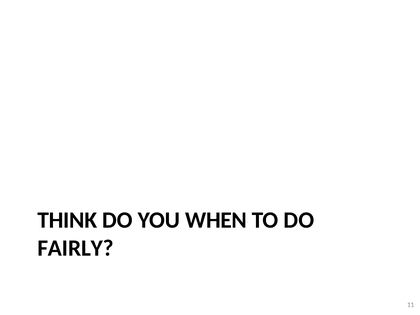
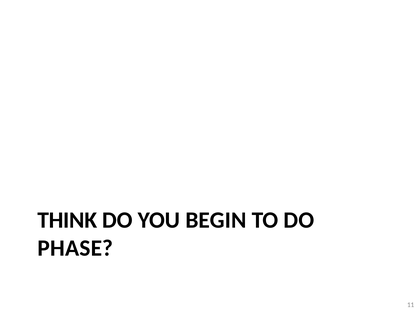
WHEN: WHEN -> BEGIN (216, 220)
FAIRLY: FAIRLY -> PHASE (75, 248)
